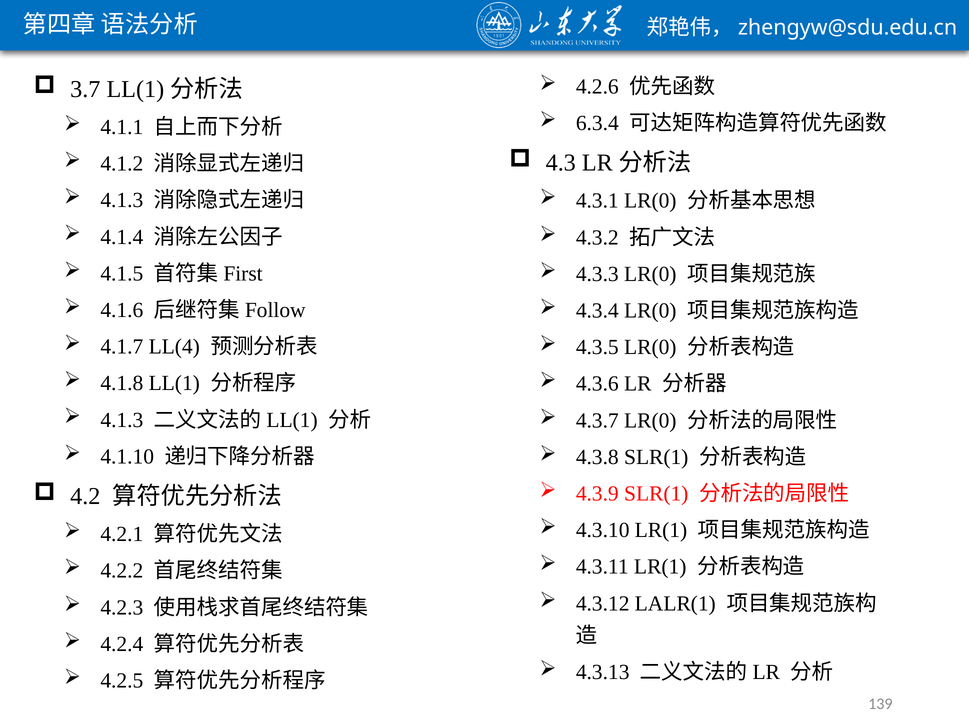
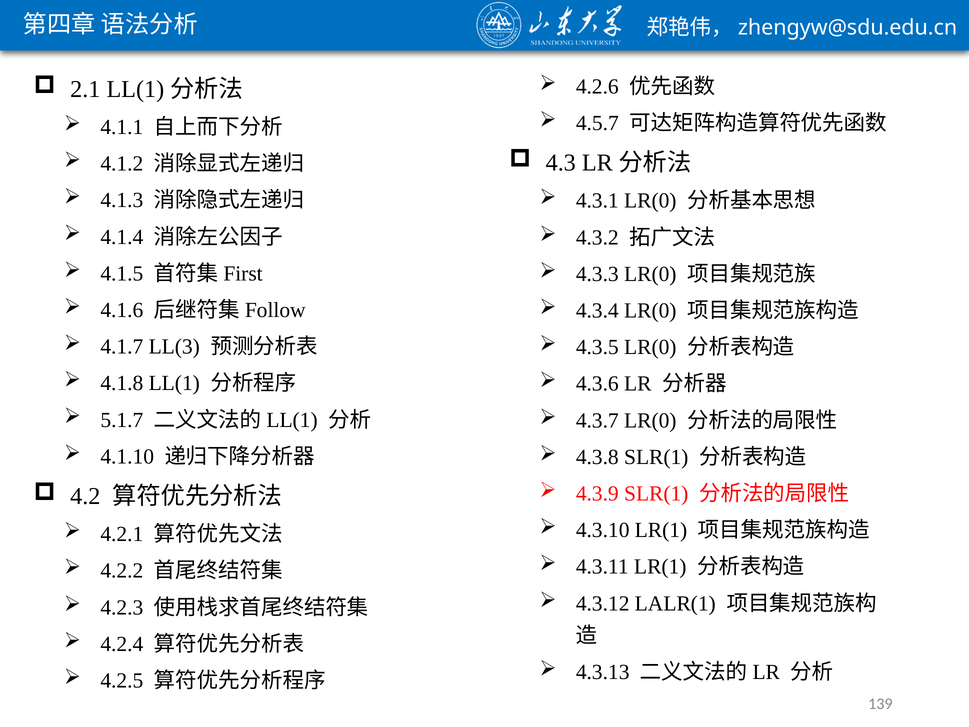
3.7: 3.7 -> 2.1 (85, 89)
6.3.4: 6.3.4 -> 4.5.7 (597, 123)
LL(4: LL(4 -> LL(3 (174, 347)
4.1.3: 4.1.3 -> 5.1.7 (122, 420)
